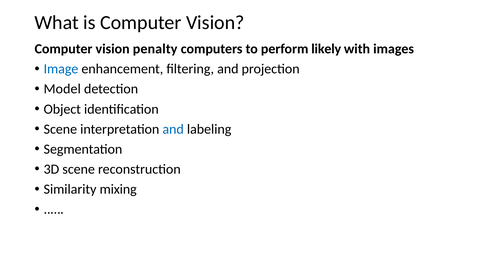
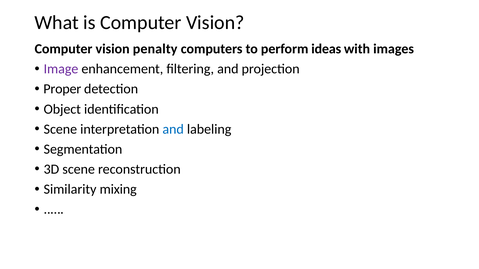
likely: likely -> ideas (326, 49)
Image colour: blue -> purple (61, 69)
Model: Model -> Proper (62, 89)
